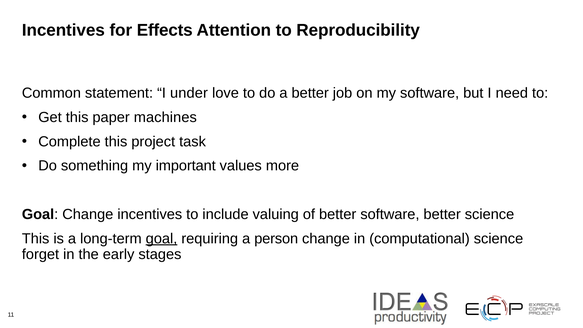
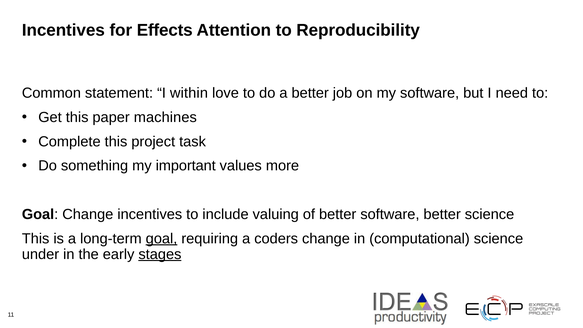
under: under -> within (189, 93)
person: person -> coders (276, 239)
forget: forget -> under (40, 254)
stages underline: none -> present (160, 254)
